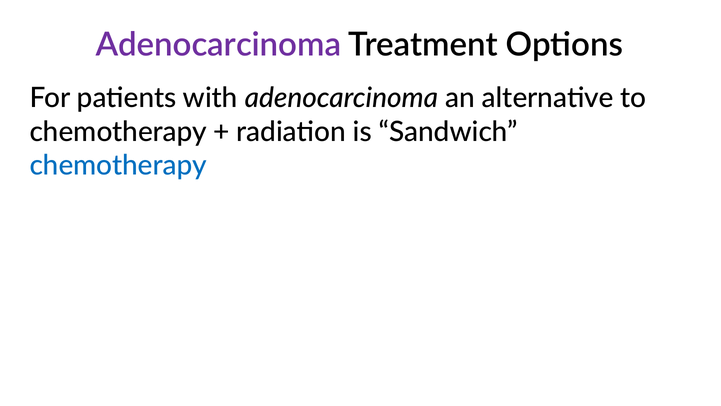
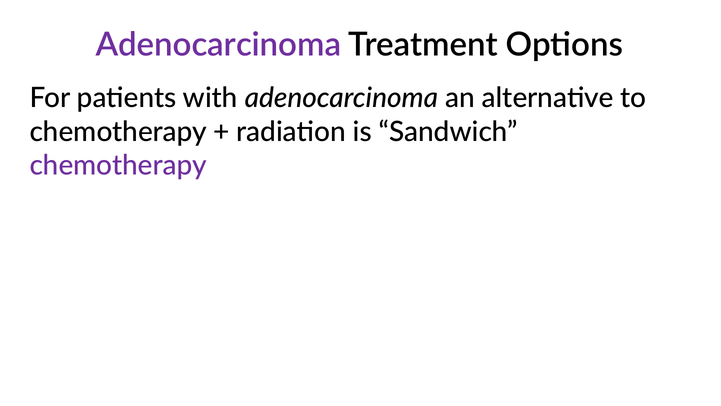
chemotherapy colour: blue -> purple (118, 165)
